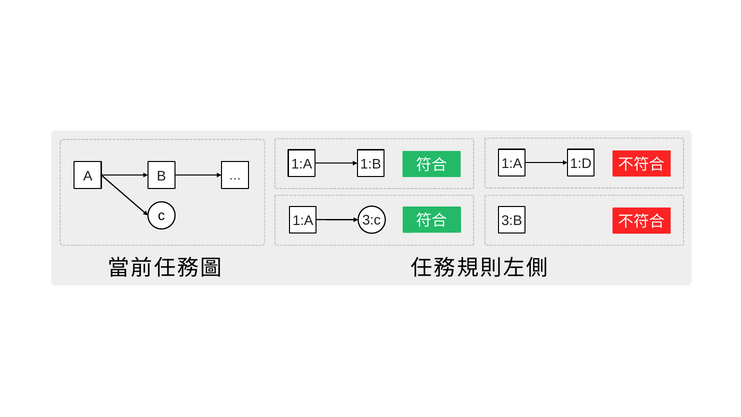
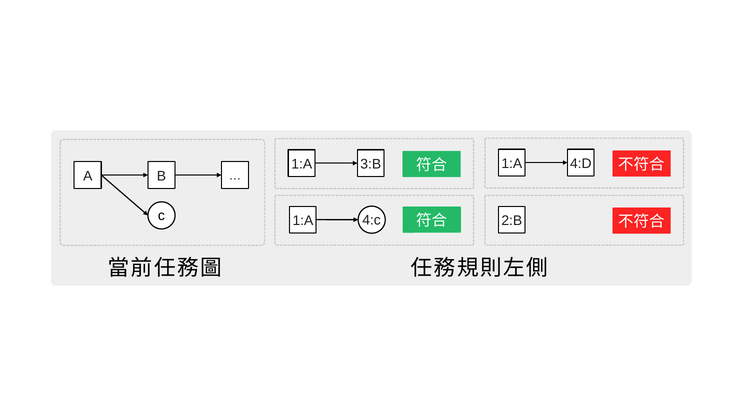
1:D: 1:D -> 4:D (581, 163)
1:B: 1:B -> 3:B (371, 164)
3:c: 3:c -> 4:c (372, 220)
3:B: 3:B -> 2:B (512, 221)
